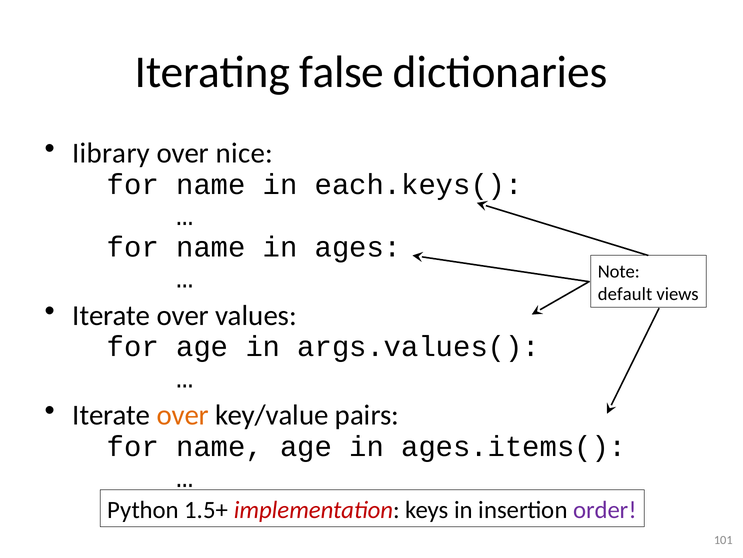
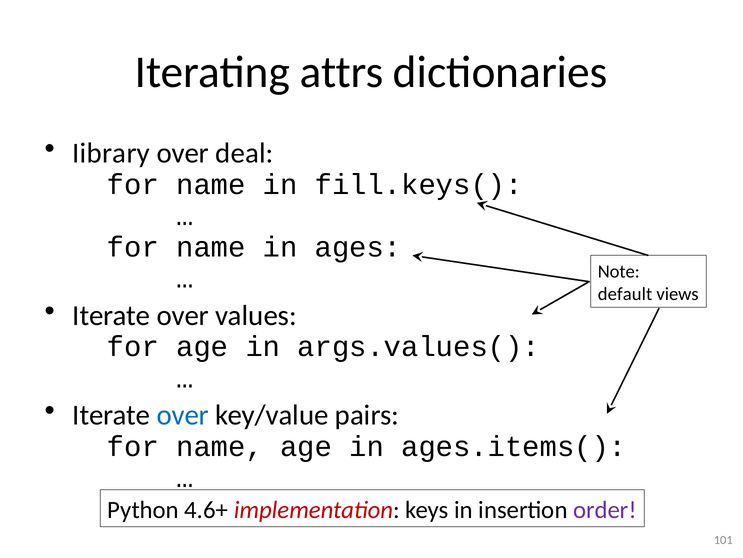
false: false -> attrs (342, 72)
nice: nice -> deal (244, 153)
each.keys(: each.keys( -> fill.keys( (419, 184)
over colour: orange -> blue (183, 415)
1.5+: 1.5+ -> 4.6+ (206, 509)
